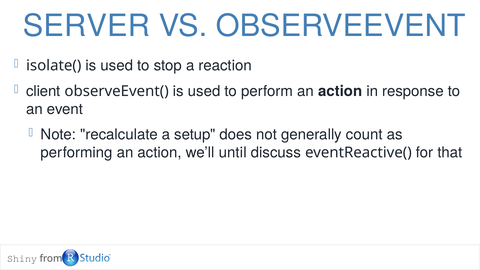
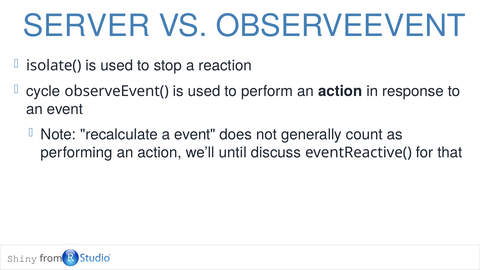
client: client -> cycle (43, 91)
a setup: setup -> event (195, 135)
